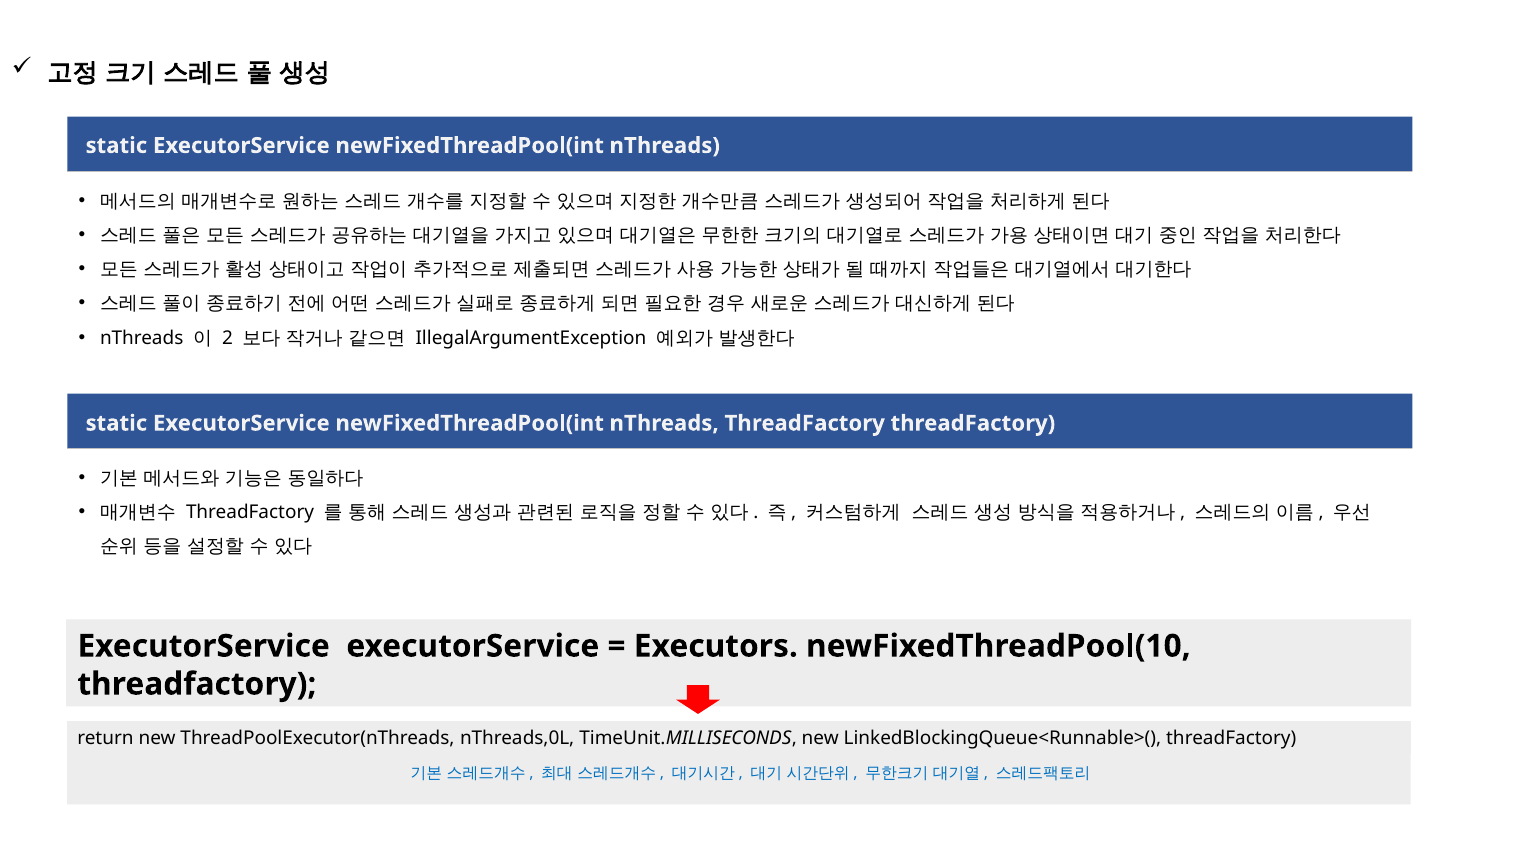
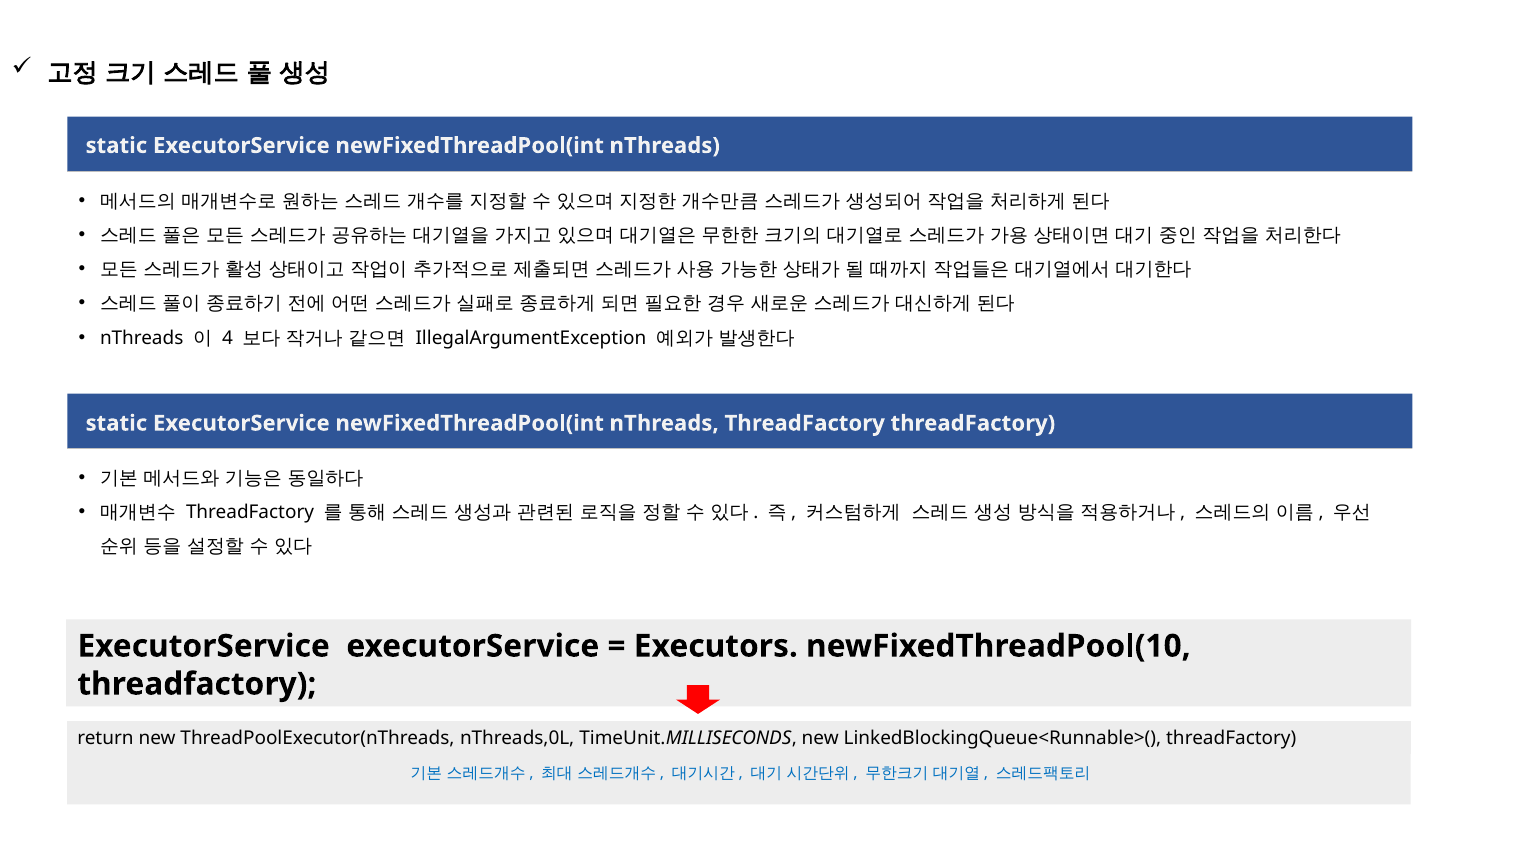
2: 2 -> 4 (227, 338)
